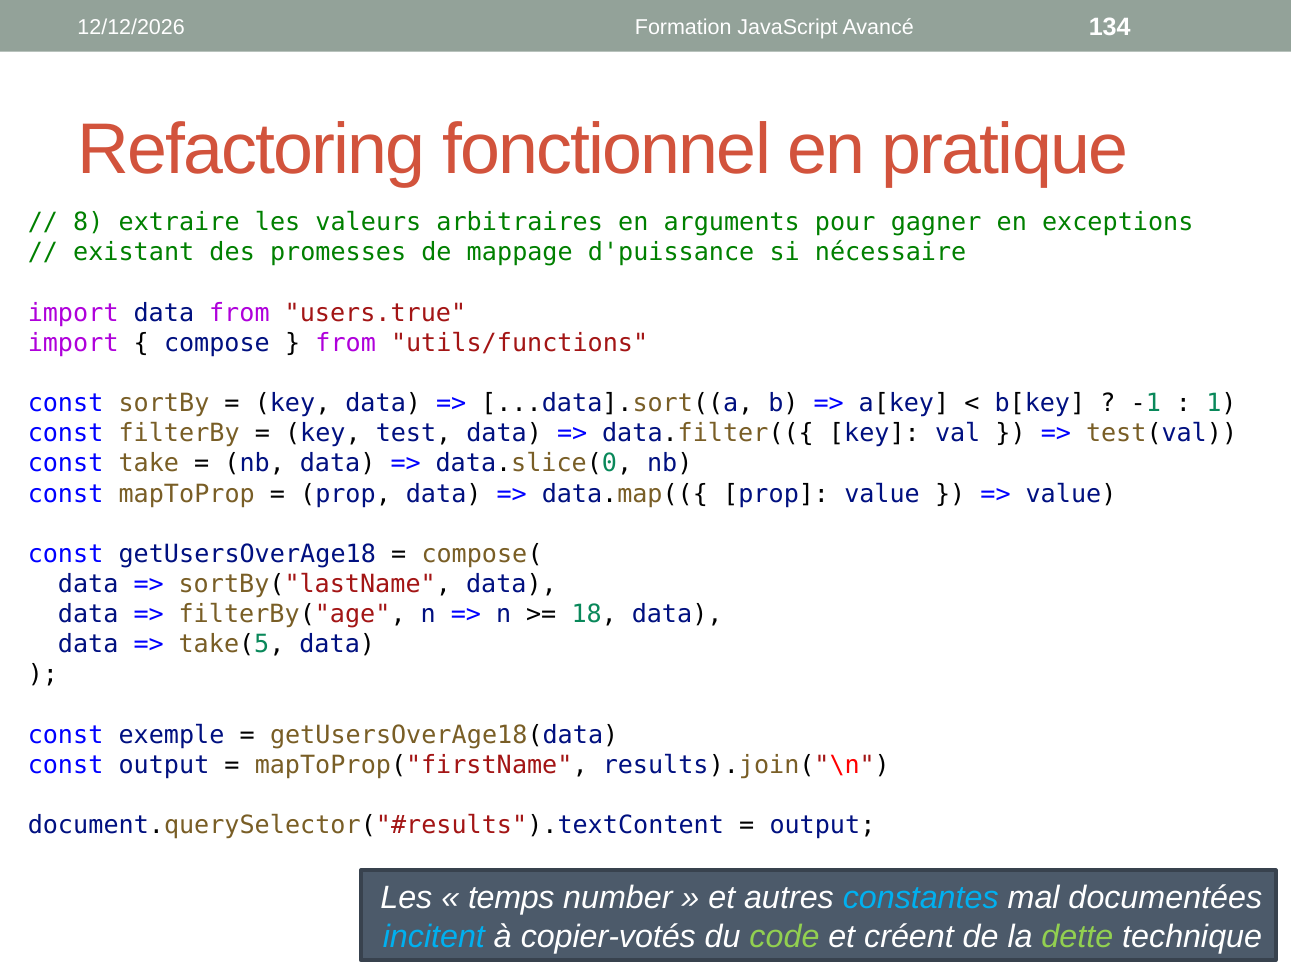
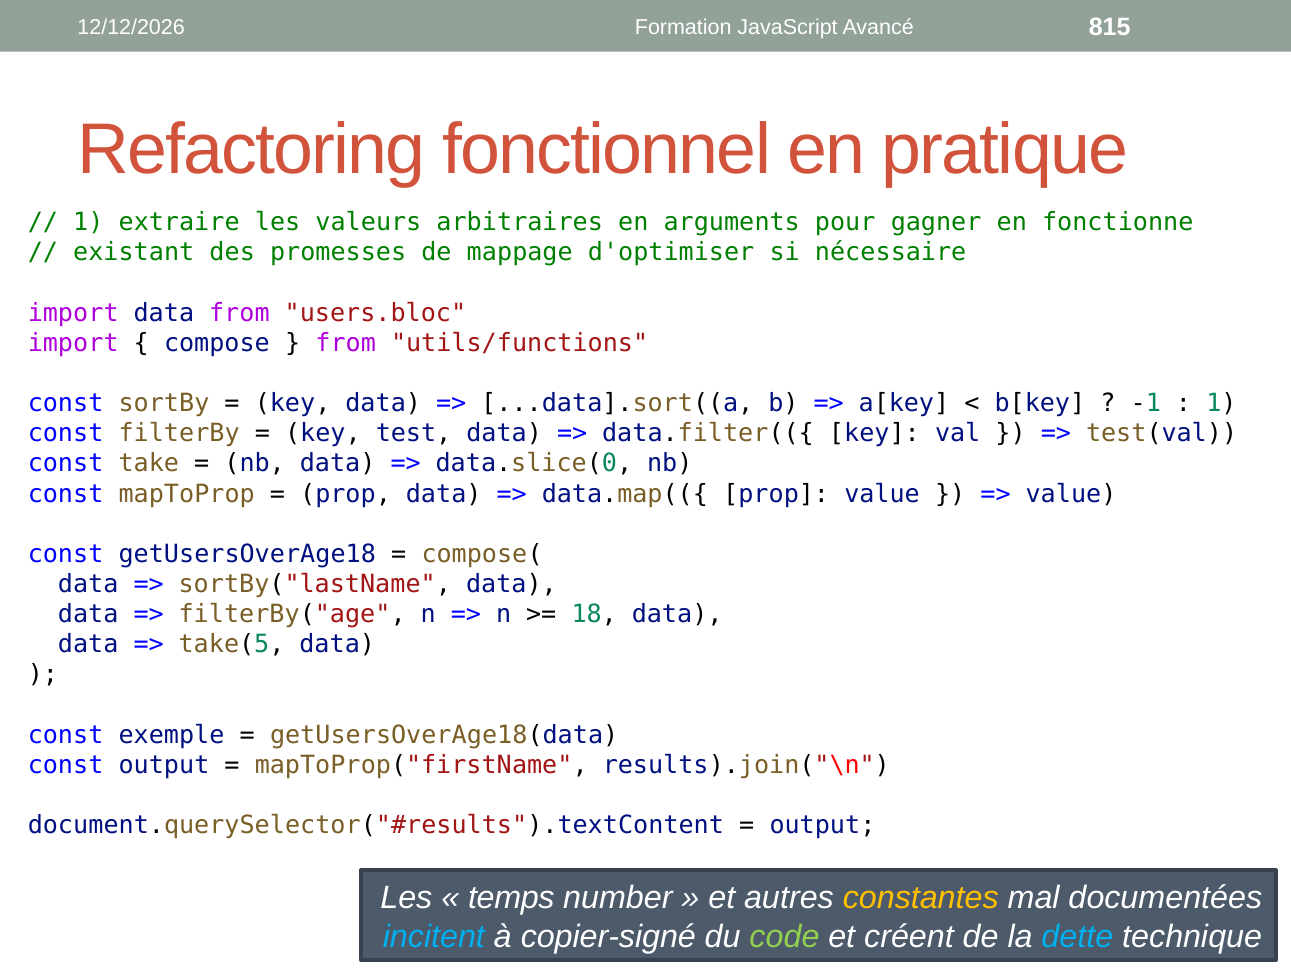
134: 134 -> 815 (1110, 28)
8: 8 -> 1 (88, 223)
exceptions: exceptions -> fonctionne (1118, 223)
d'puissance: d'puissance -> d'optimiser (671, 253)
users.true: users.true -> users.bloc (375, 313)
constantes colour: light blue -> yellow (921, 898)
copier-votés: copier-votés -> copier-signé (608, 937)
dette colour: light green -> light blue (1077, 937)
